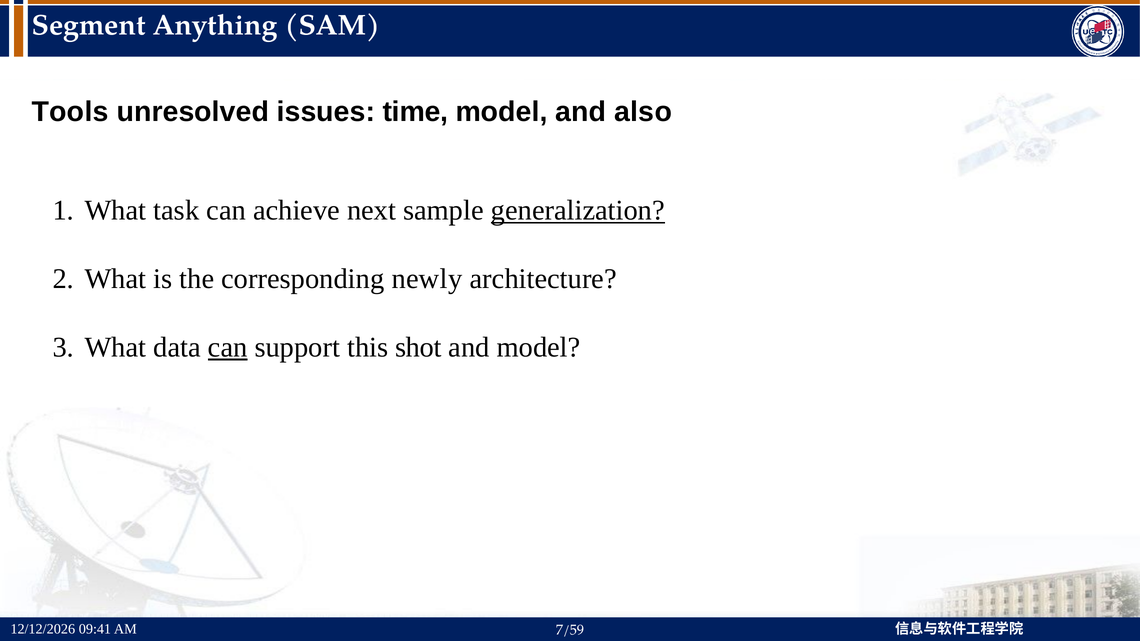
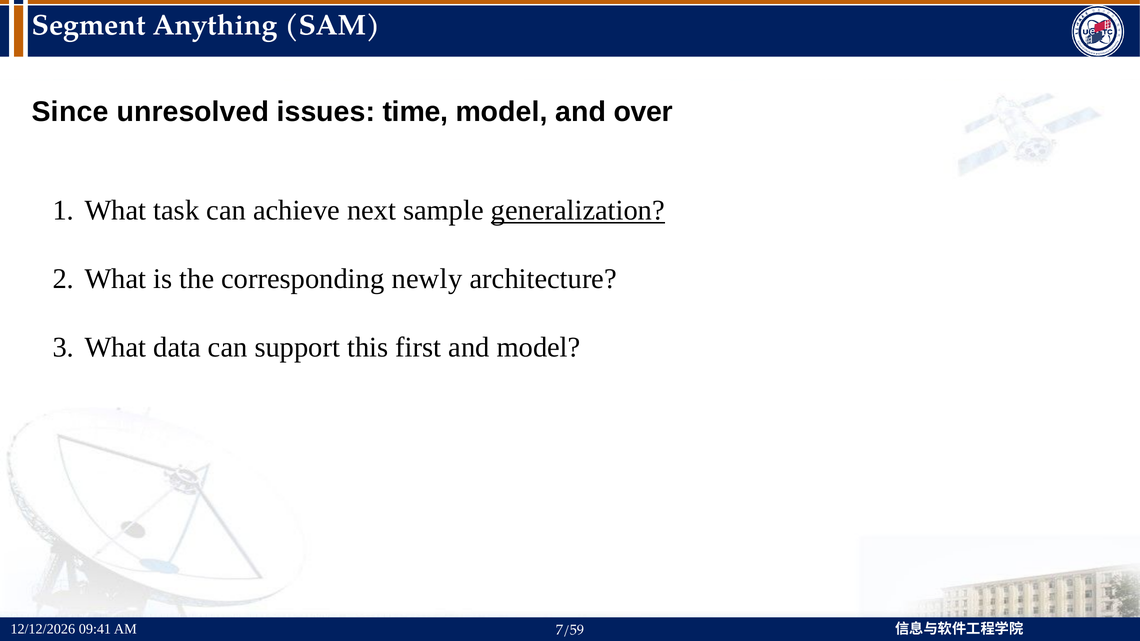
Tools: Tools -> Since (70, 112)
also: also -> over (643, 112)
can underline: present -> none (228, 347)
shot: shot -> first (418, 347)
